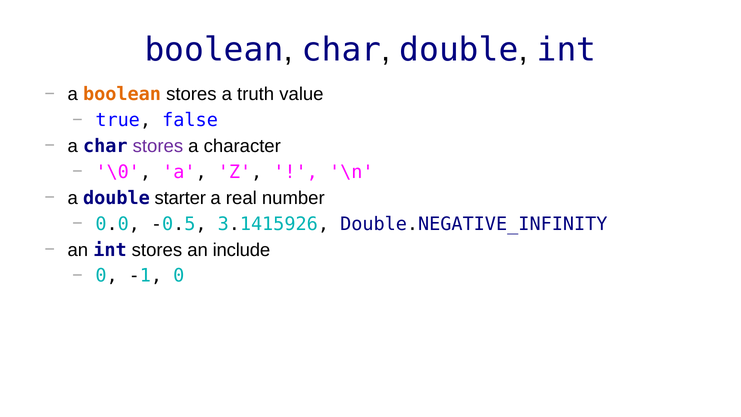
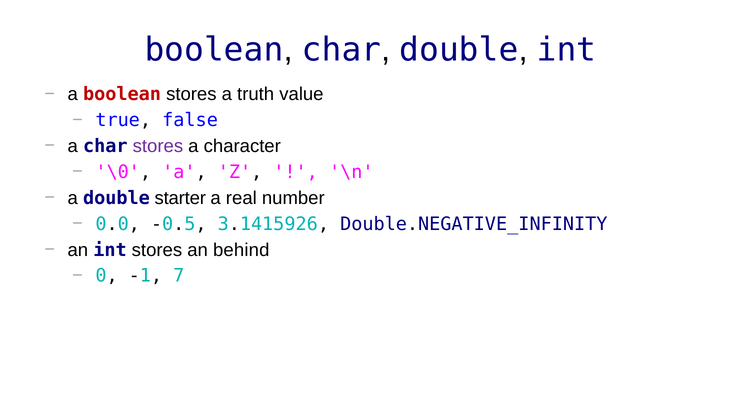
boolean colour: orange -> red (122, 94)
include: include -> behind (241, 250)
-1 0: 0 -> 7 (179, 276)
